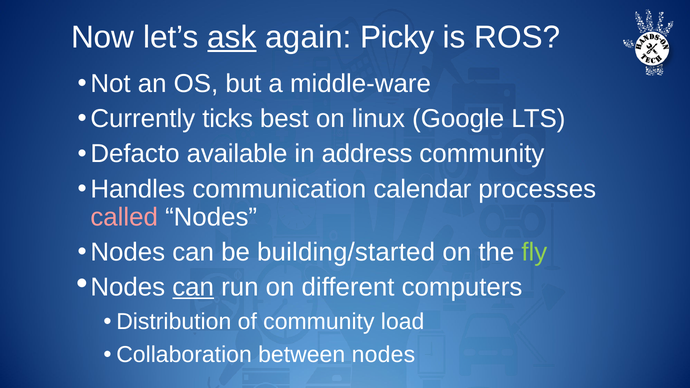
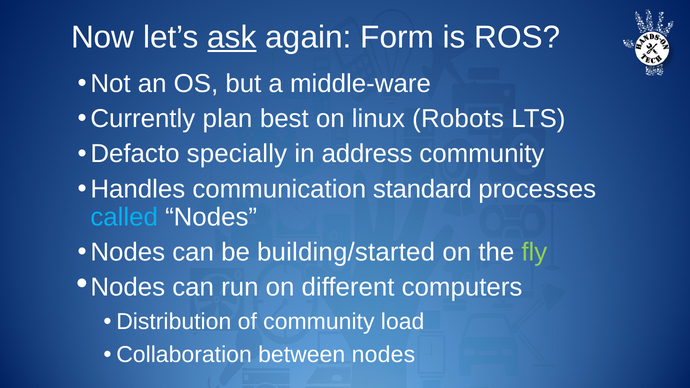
Picky: Picky -> Form (397, 37)
ticks: ticks -> plan (227, 119)
Google: Google -> Robots (458, 119)
available: available -> specially (237, 154)
calendar: calendar -> standard (422, 189)
called colour: pink -> light blue (124, 217)
can underline: present -> none (193, 287)
